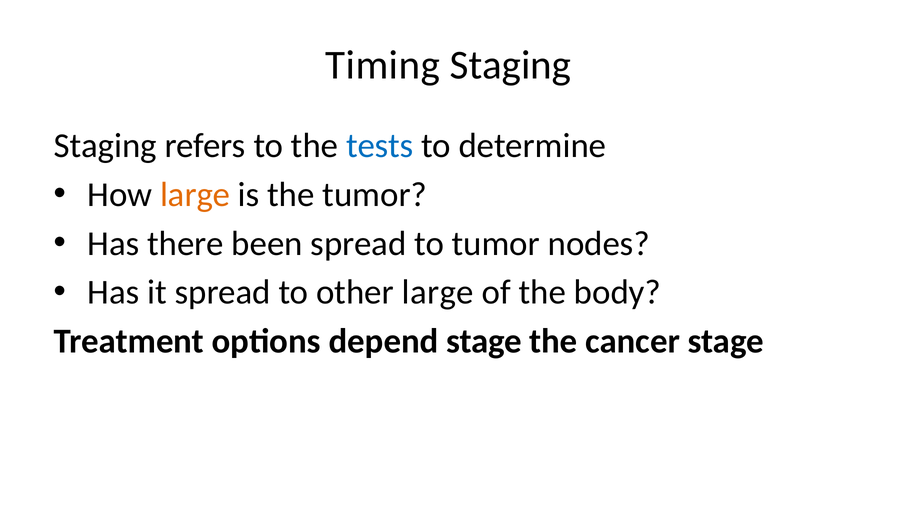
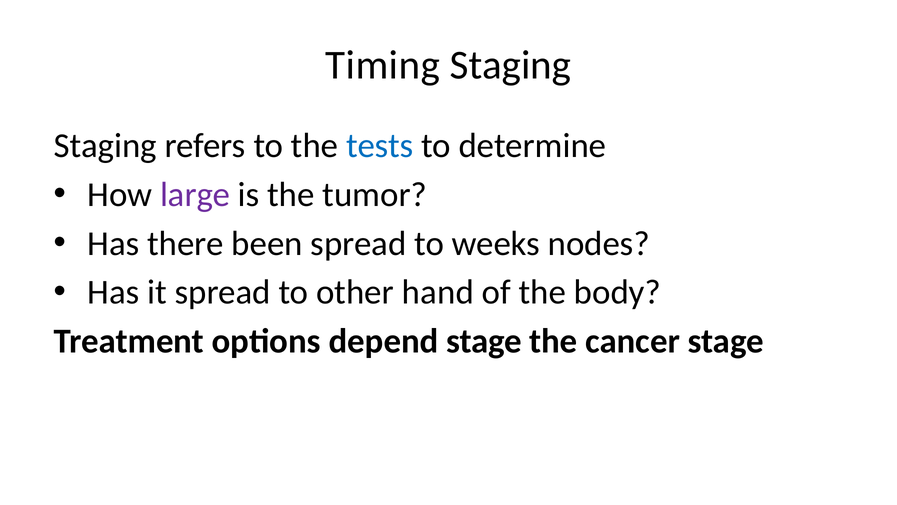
large colour: orange -> purple (195, 194)
to tumor: tumor -> weeks (496, 243)
other large: large -> hand (438, 292)
